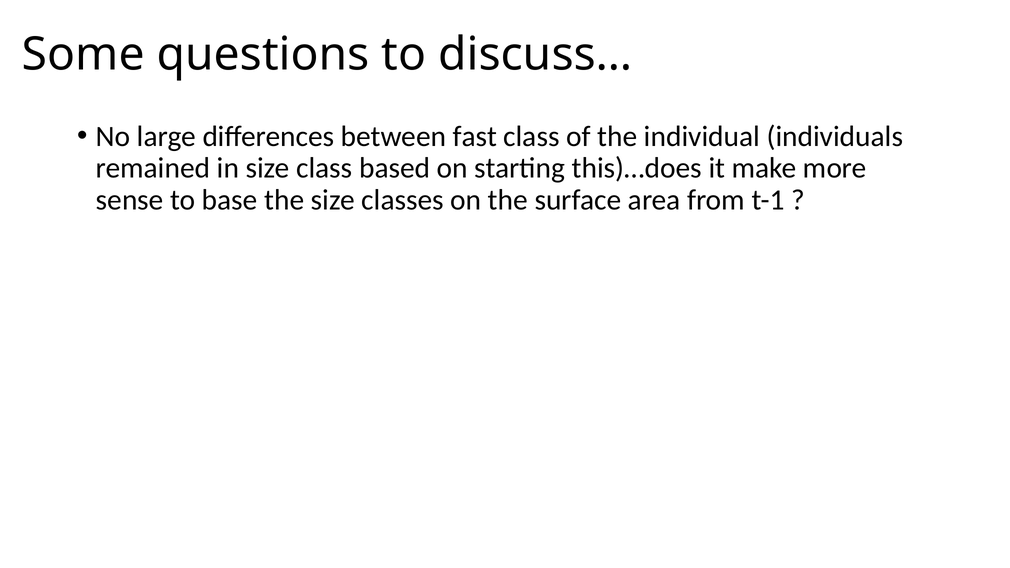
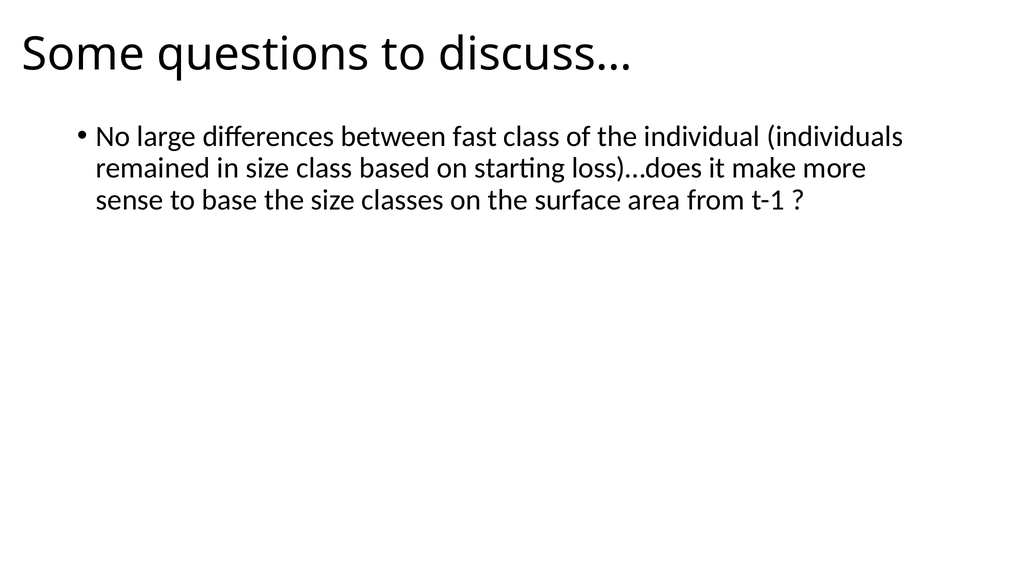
this)…does: this)…does -> loss)…does (637, 168)
